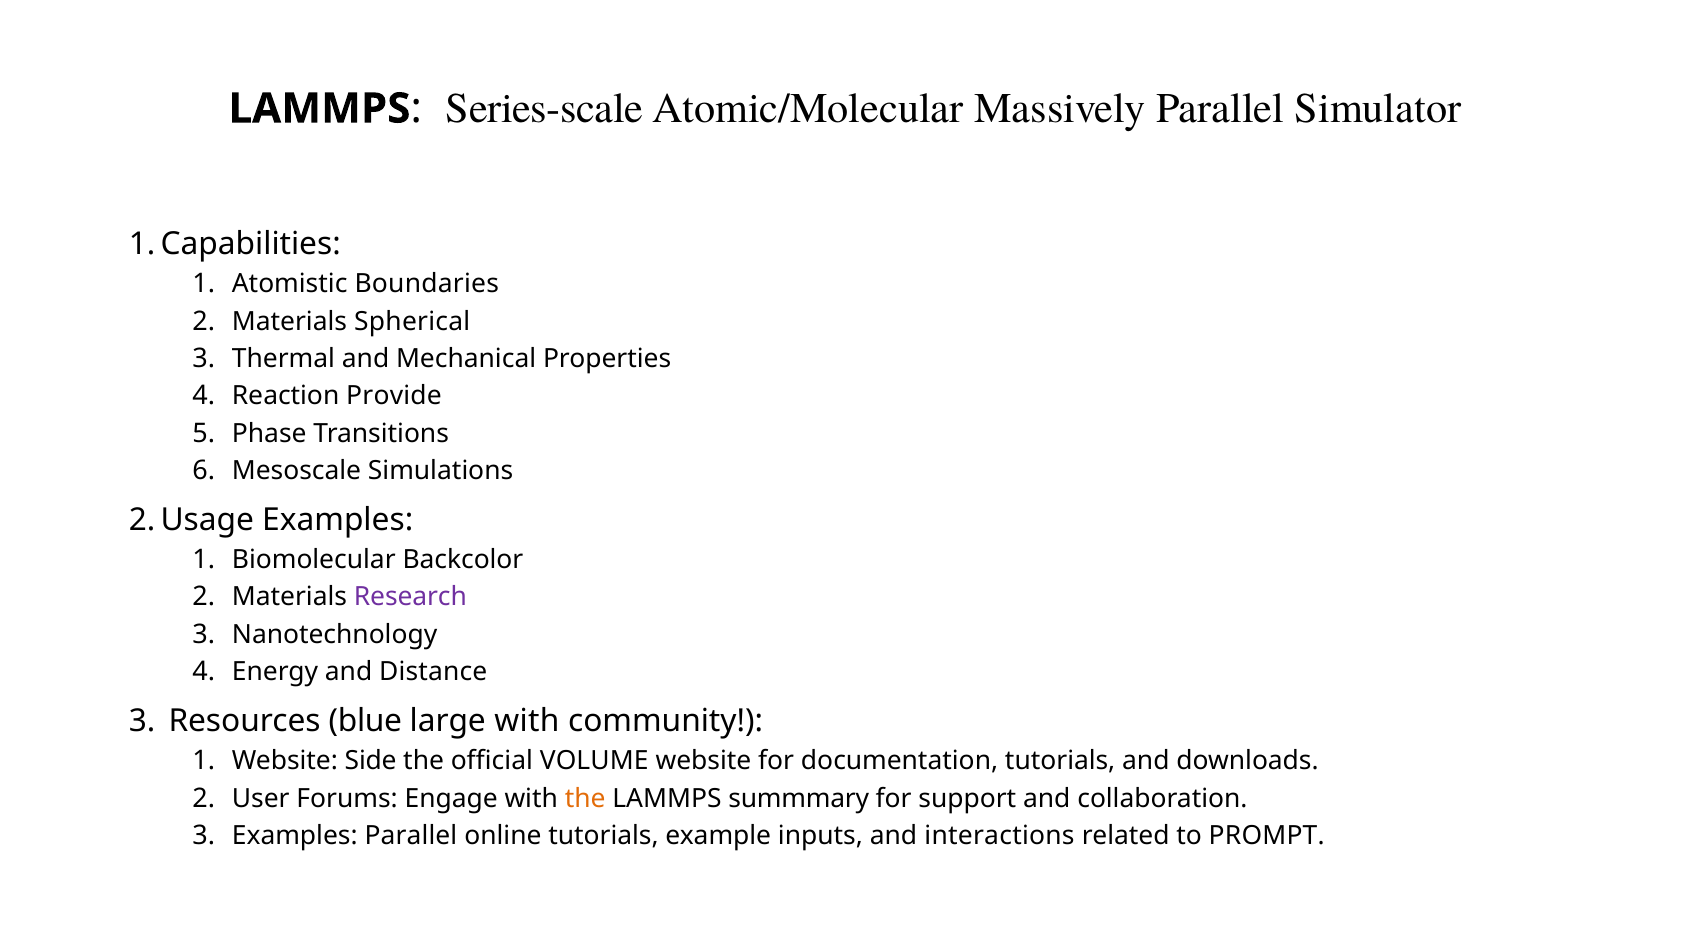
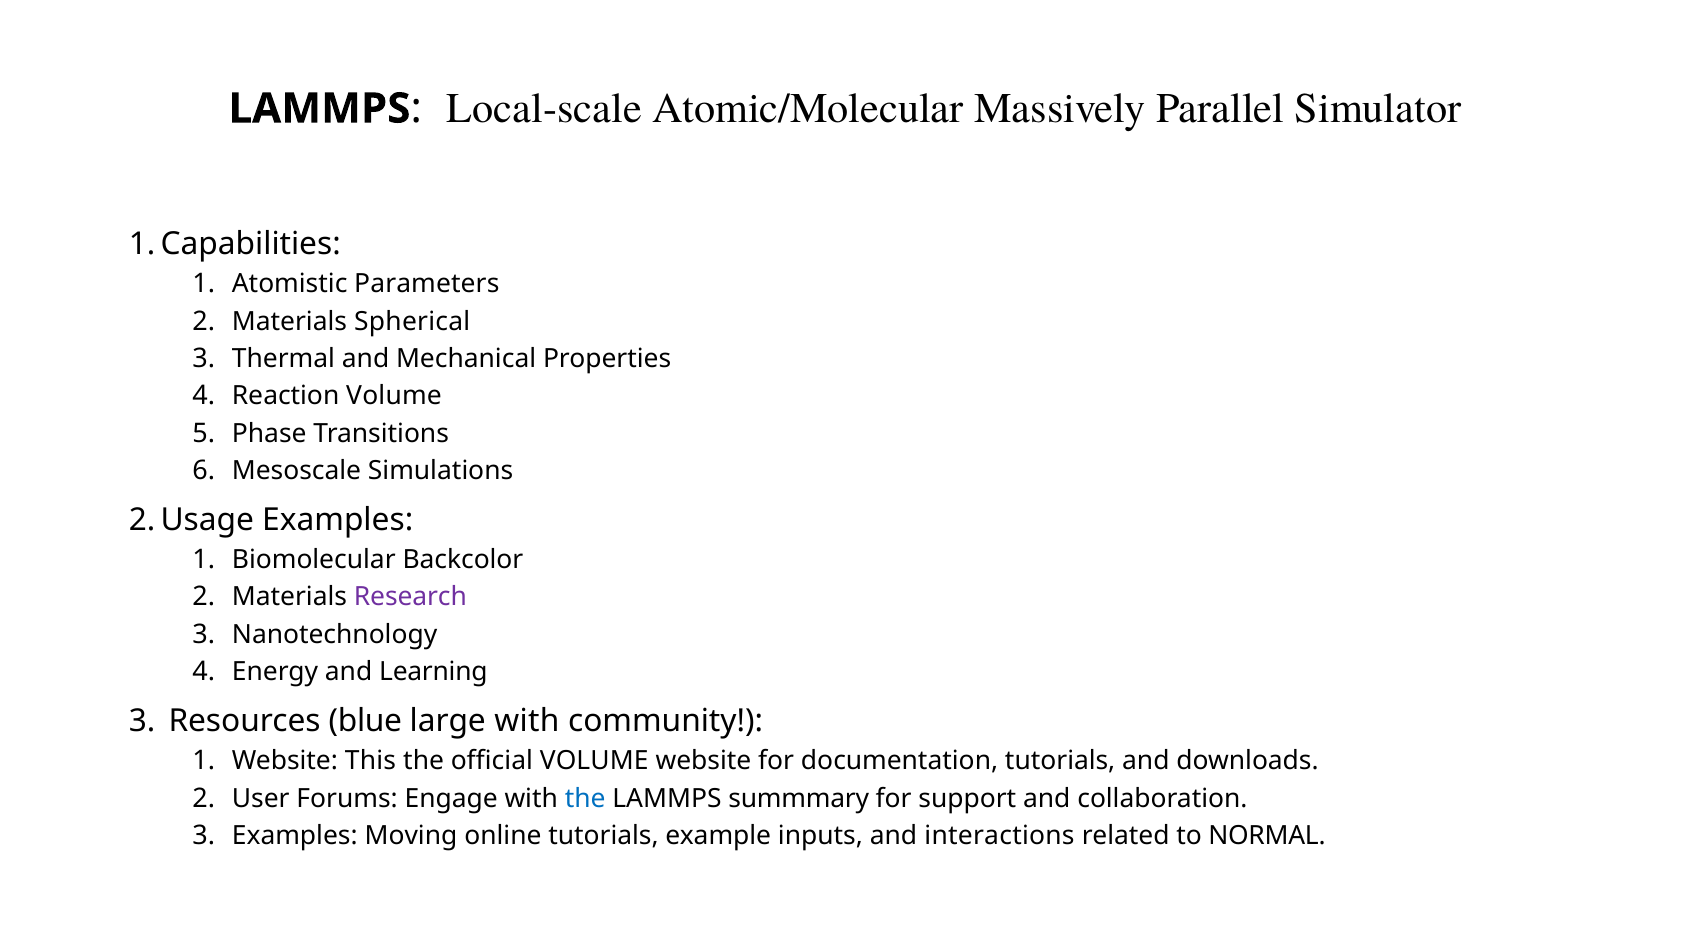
Series-scale: Series-scale -> Local-scale (544, 109)
Boundaries: Boundaries -> Parameters (427, 284)
Reaction Provide: Provide -> Volume (394, 396)
Distance: Distance -> Learning (433, 672)
Side: Side -> This (370, 761)
the colour: orange -> blue (585, 799)
Examples Parallel: Parallel -> Moving (411, 836)
PROMPT: PROMPT -> NORMAL (1267, 836)
